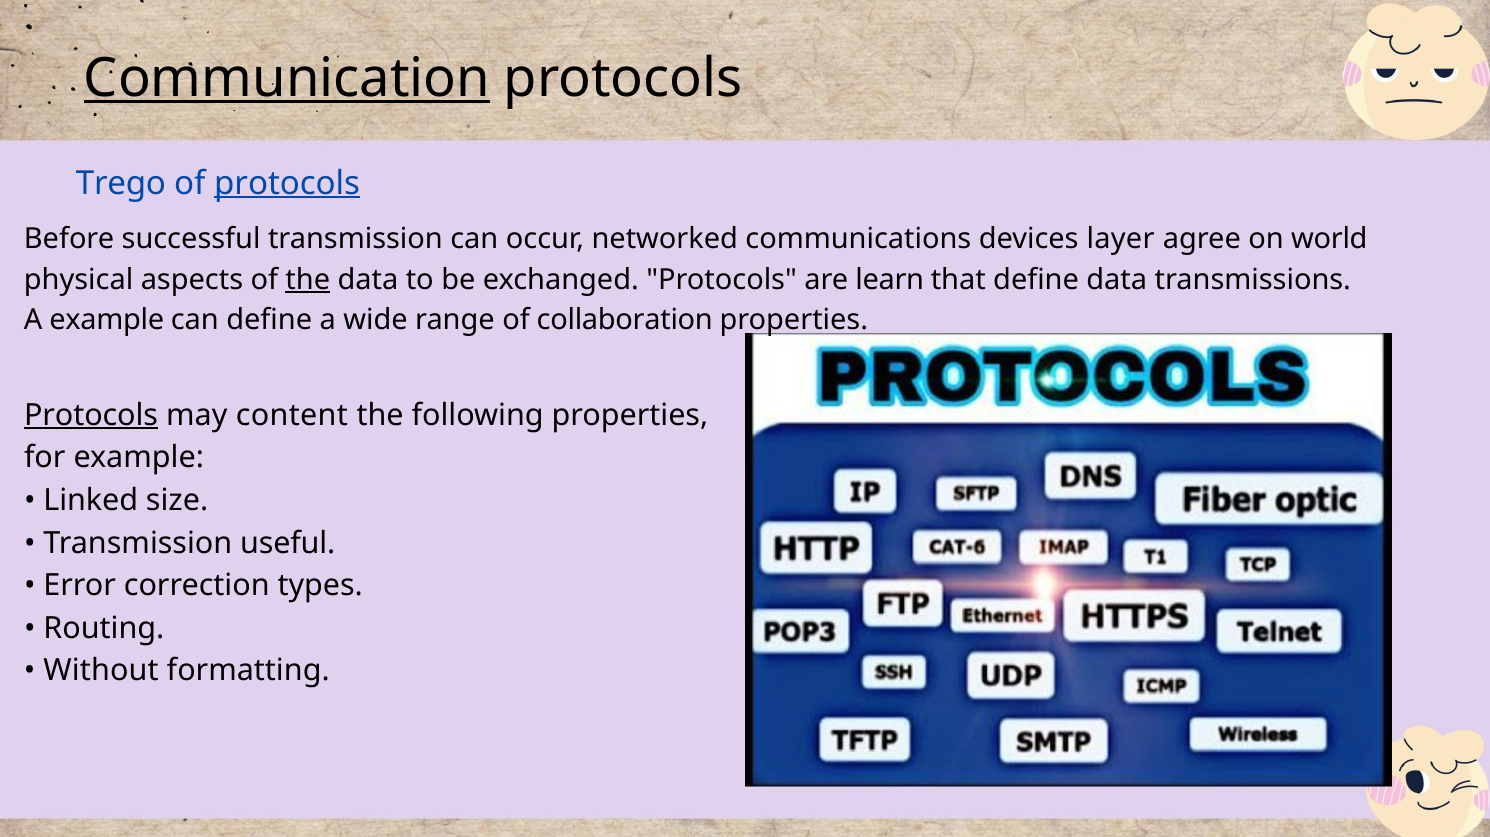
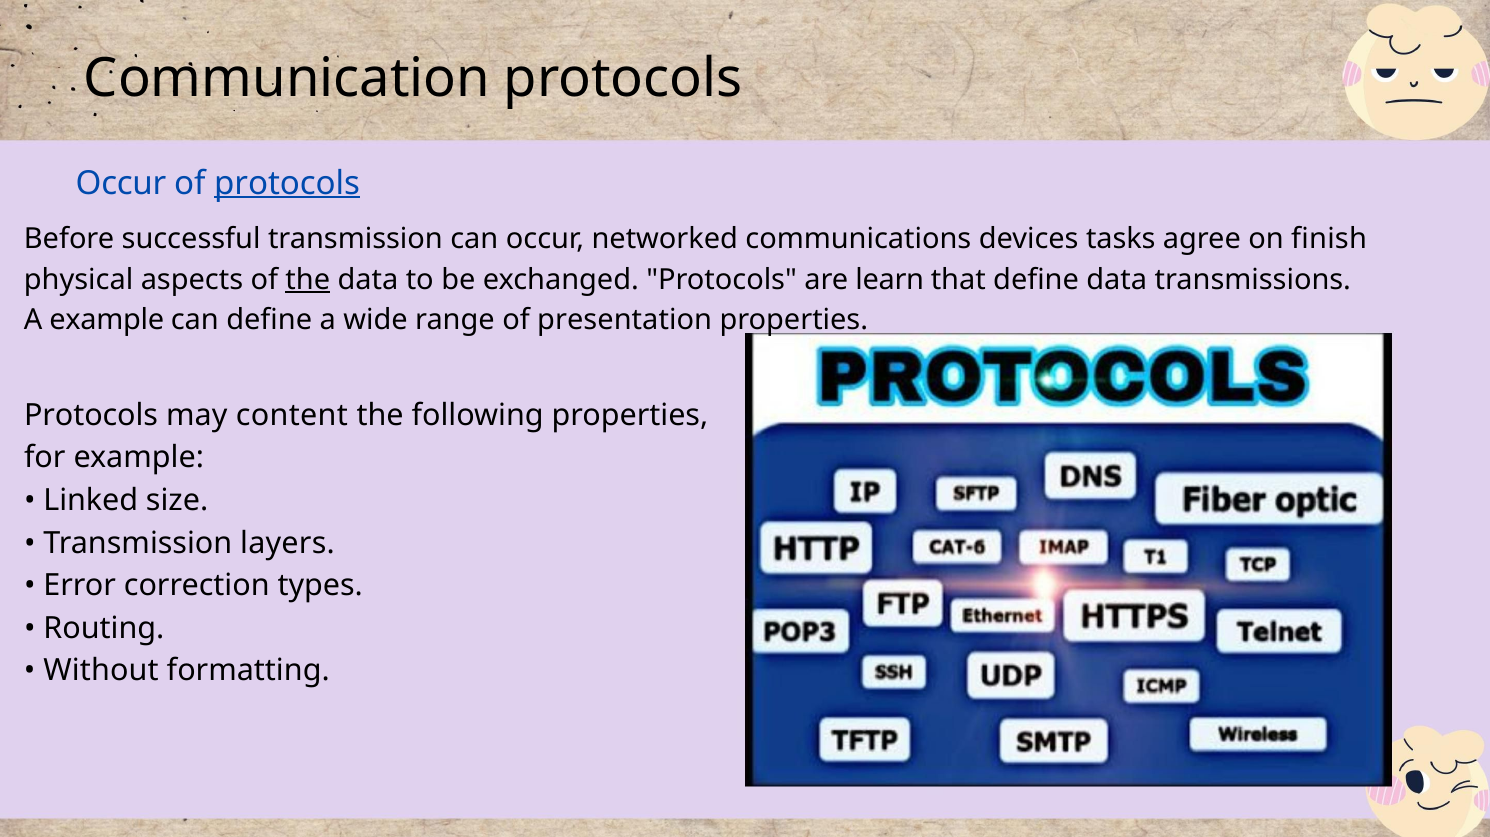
Communication underline: present -> none (287, 78)
Trego: Trego -> Occur (121, 183)
layer: layer -> tasks (1121, 239)
world: world -> finish (1329, 239)
collaboration: collaboration -> presentation (625, 320)
Protocols underline: present -> none (91, 415)
useful: useful -> layers (288, 543)
